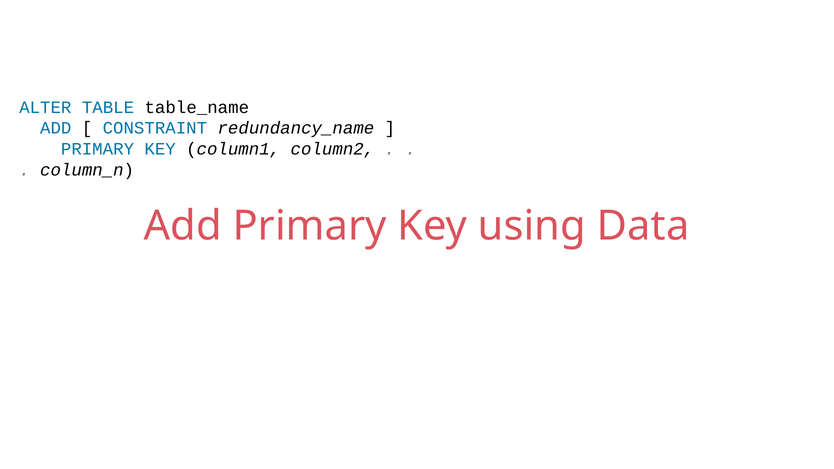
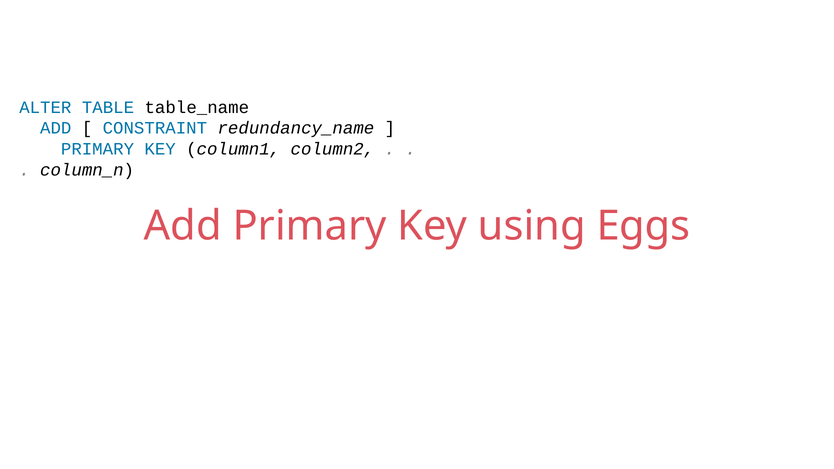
Data: Data -> Eggs (643, 226)
